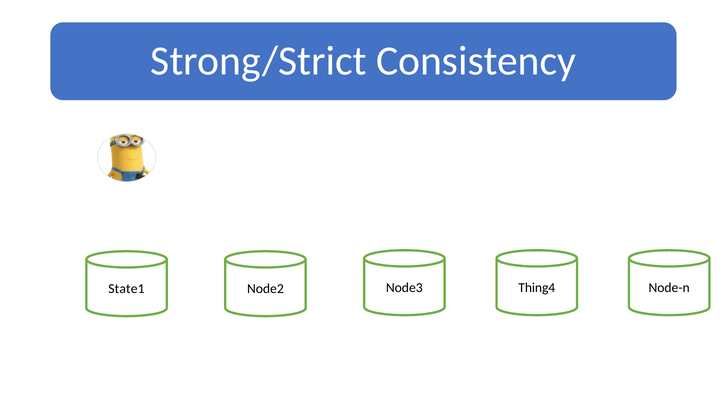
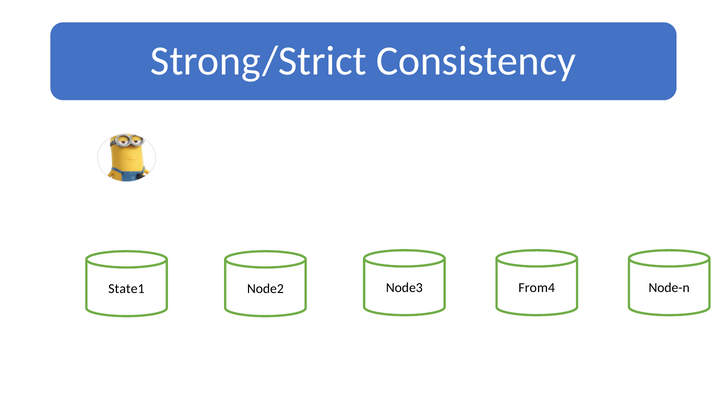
Thing4: Thing4 -> From4 (537, 288)
